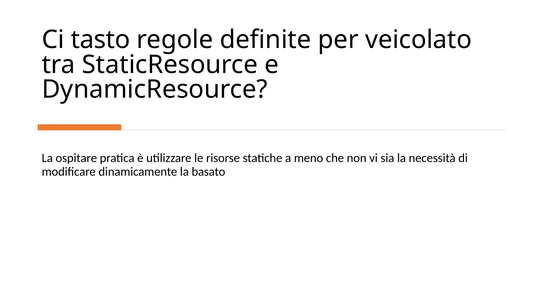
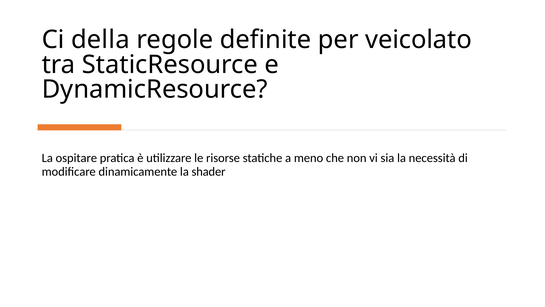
tasto: tasto -> della (100, 40)
basato: basato -> shader (208, 171)
